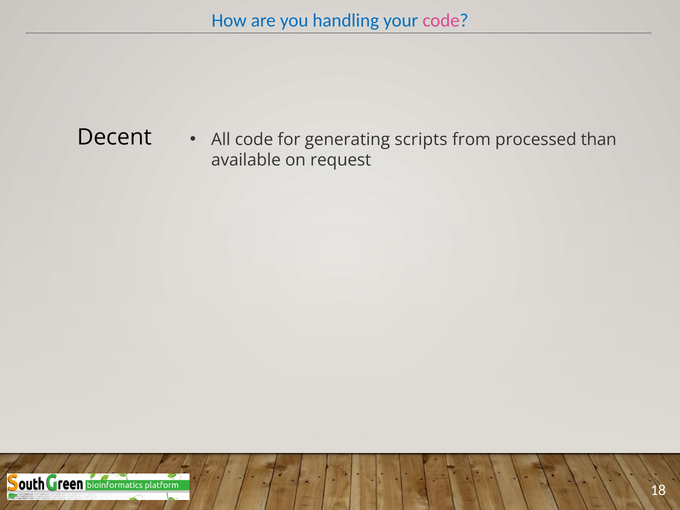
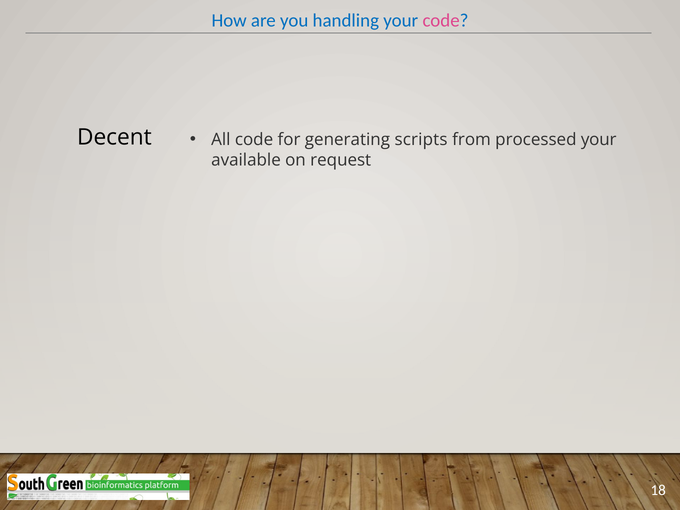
processed than: than -> your (599, 140)
